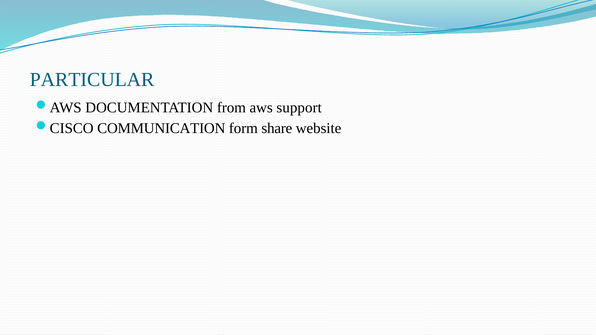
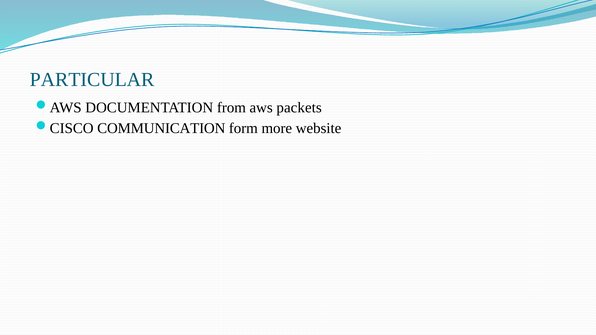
support: support -> packets (299, 108)
share: share -> more (277, 128)
